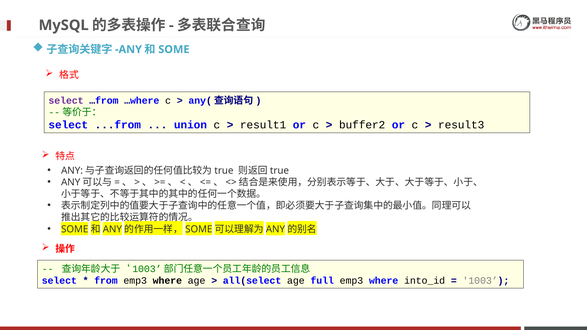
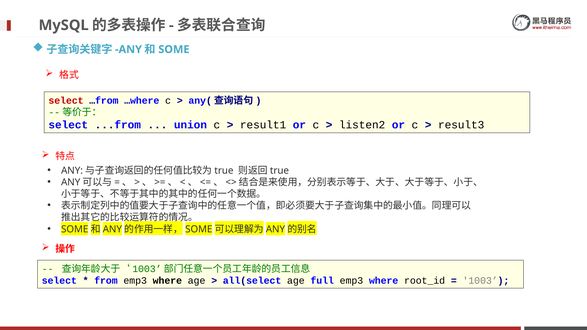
select colour: purple -> red (66, 101)
buffer2: buffer2 -> listen2 (362, 125)
into_id: into_id -> root_id (425, 281)
